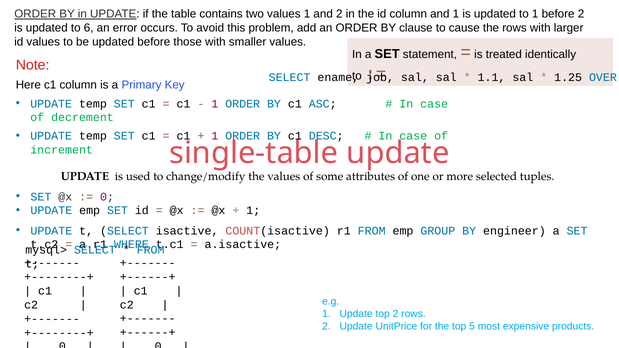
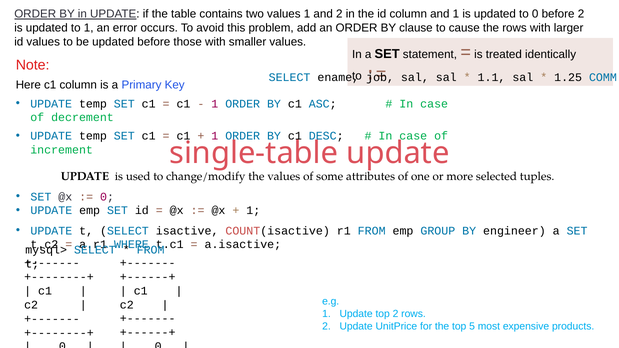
to 1: 1 -> 0 (535, 14)
to 6: 6 -> 1 (89, 28)
OVER: OVER -> COMM (603, 78)
